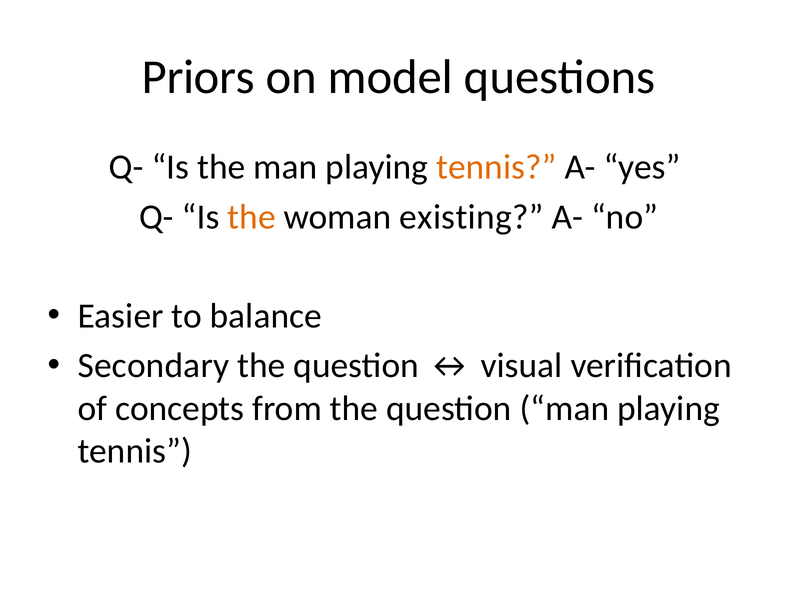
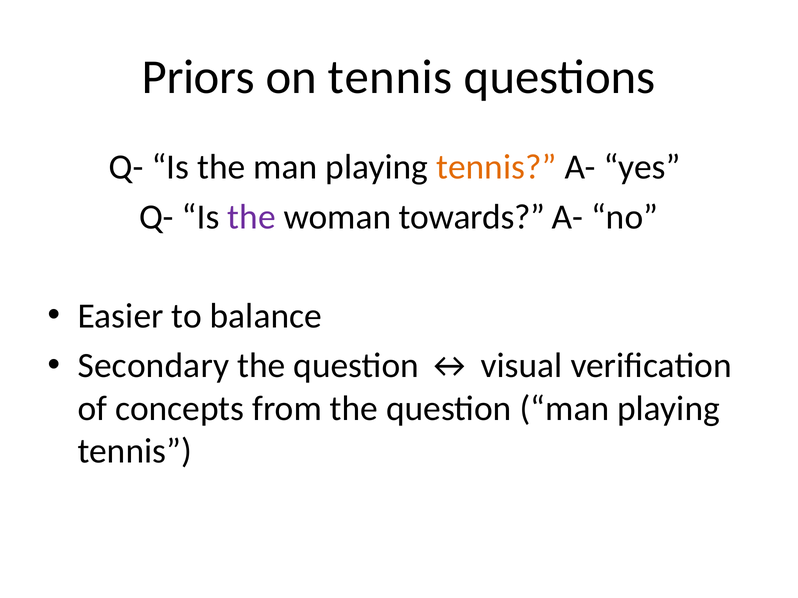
on model: model -> tennis (390, 77)
the colour: orange -> purple (252, 217)
existing: existing -> towards (472, 217)
